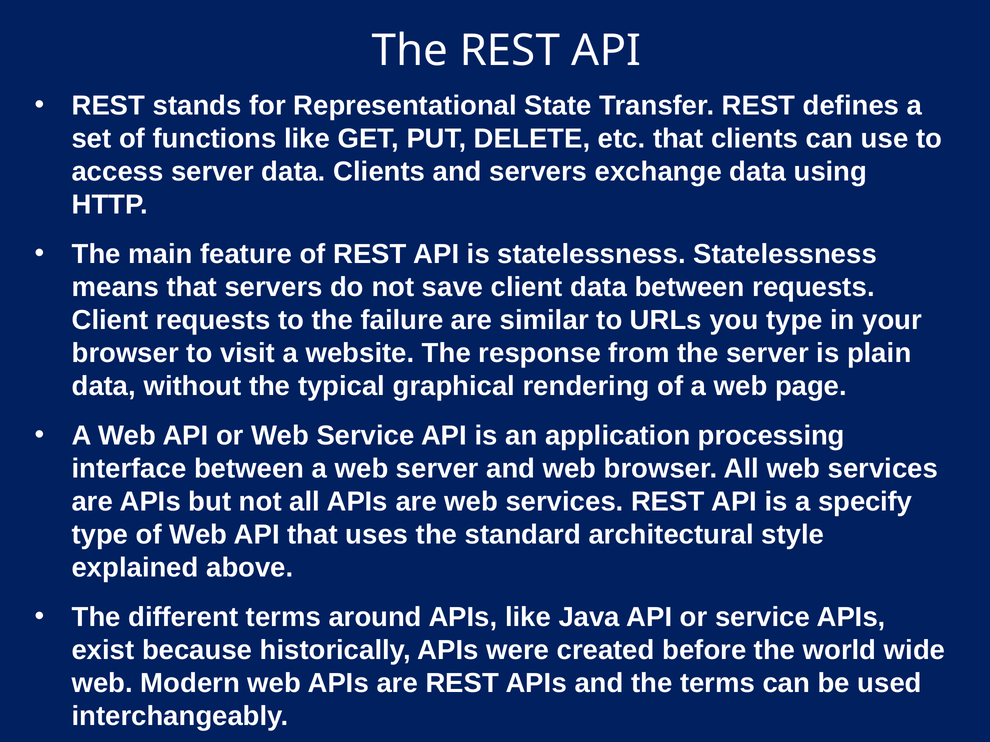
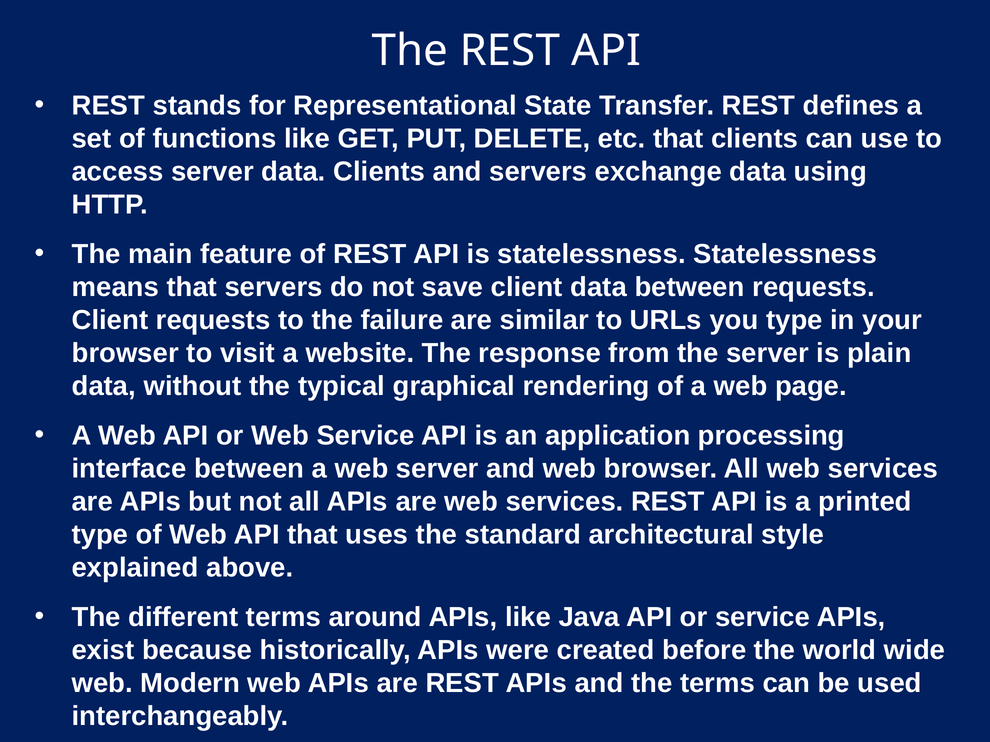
specify: specify -> printed (865, 502)
